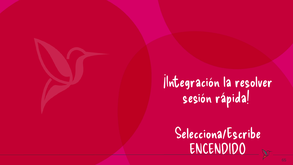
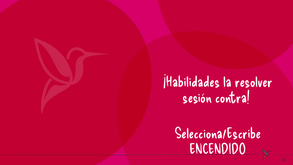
¡Integración: ¡Integración -> ¡Habilidades (192, 82)
rápida: rápida -> contra (233, 98)
